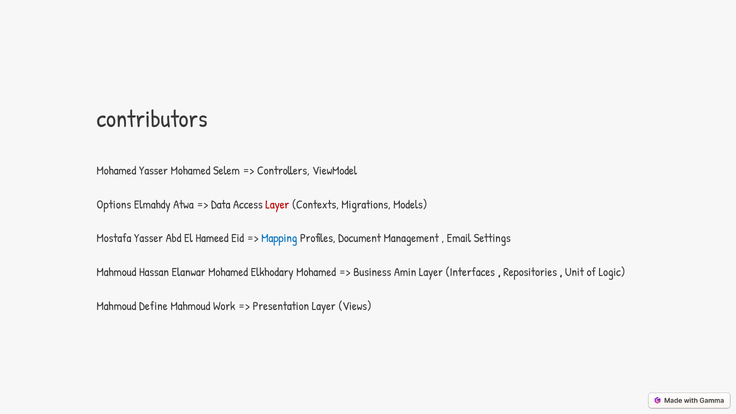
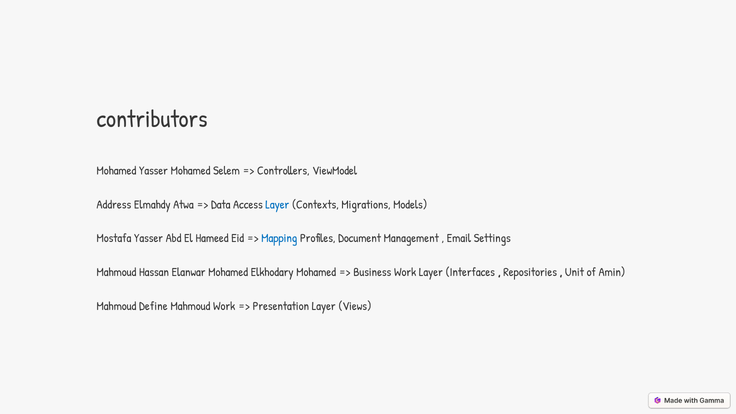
Options: Options -> Address (114, 205)
Layer colour: red -> blue (277, 205)
Business Amin: Amin -> Work (405, 272)
Logic: Logic -> Amin (612, 272)
